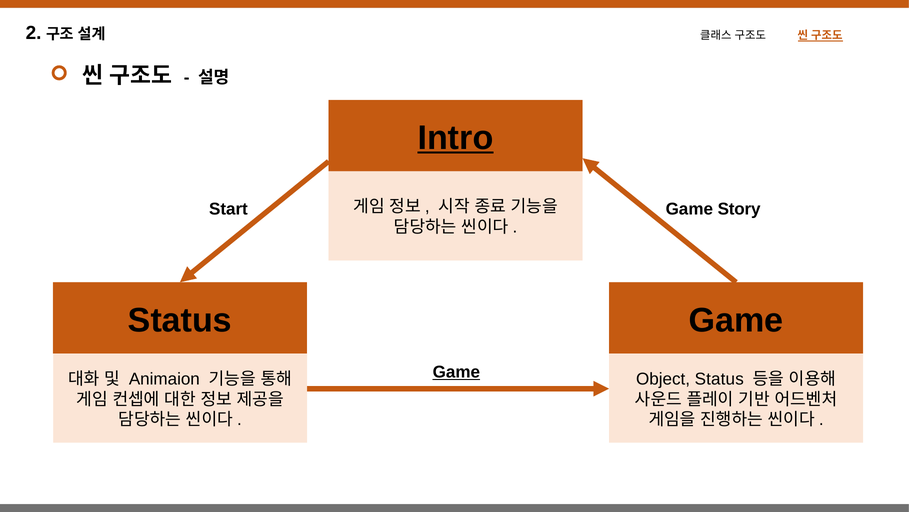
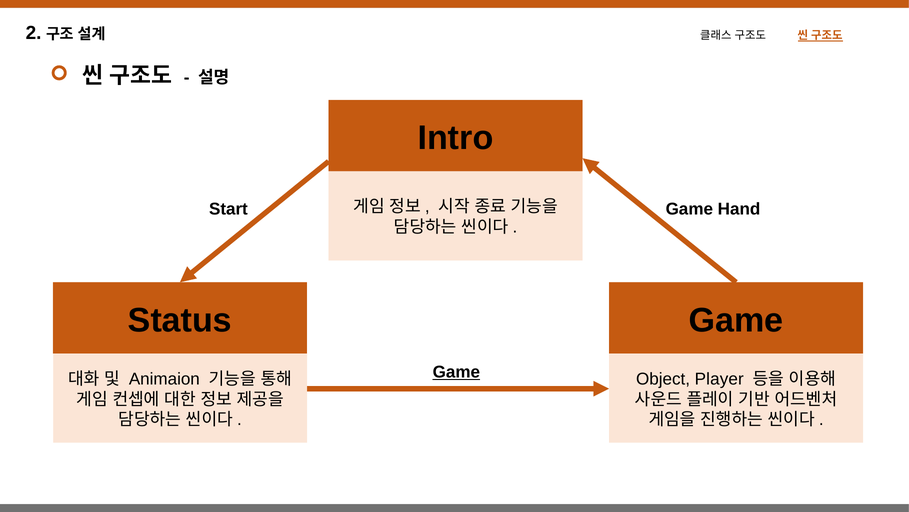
Intro underline: present -> none (456, 138)
Story: Story -> Hand (739, 209)
Object Status: Status -> Player (719, 378)
